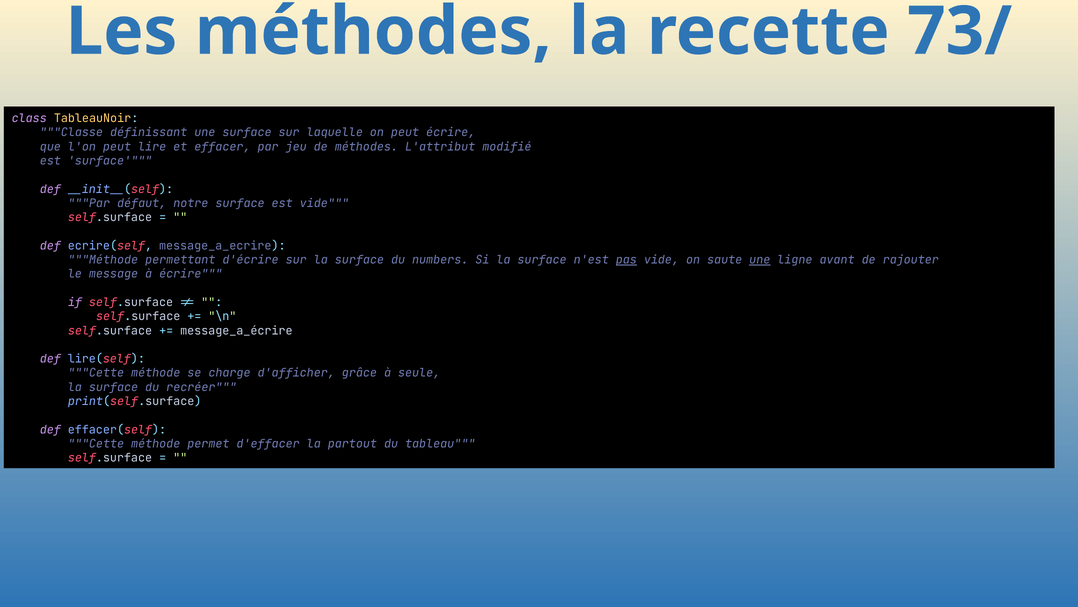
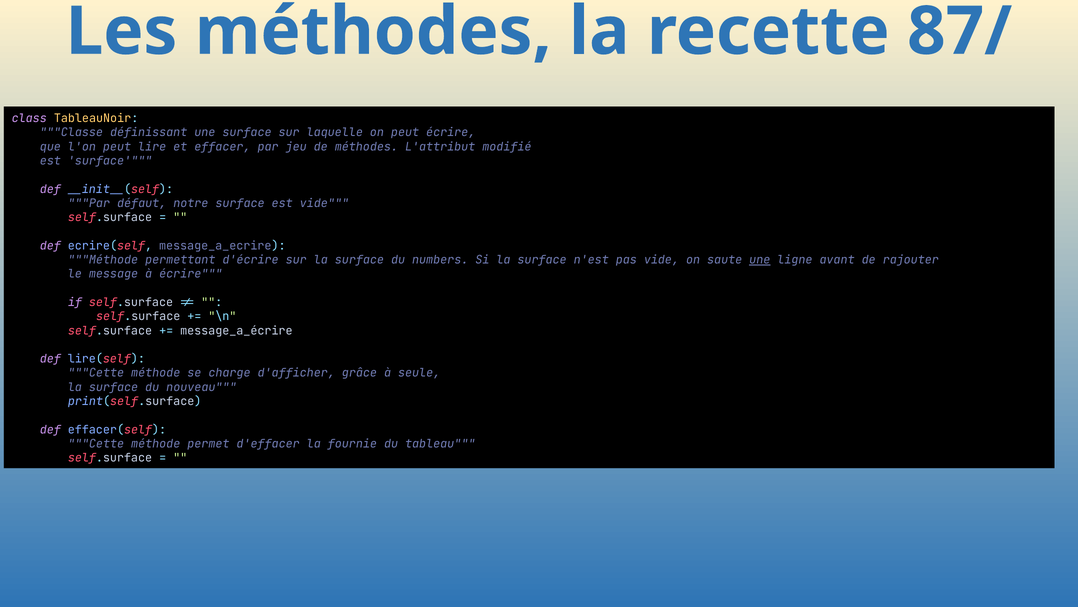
73/: 73/ -> 87/ (960, 32)
pas underline: present -> none (626, 260)
recréer: recréer -> nouveau (201, 387)
partout: partout -> fournie (352, 443)
